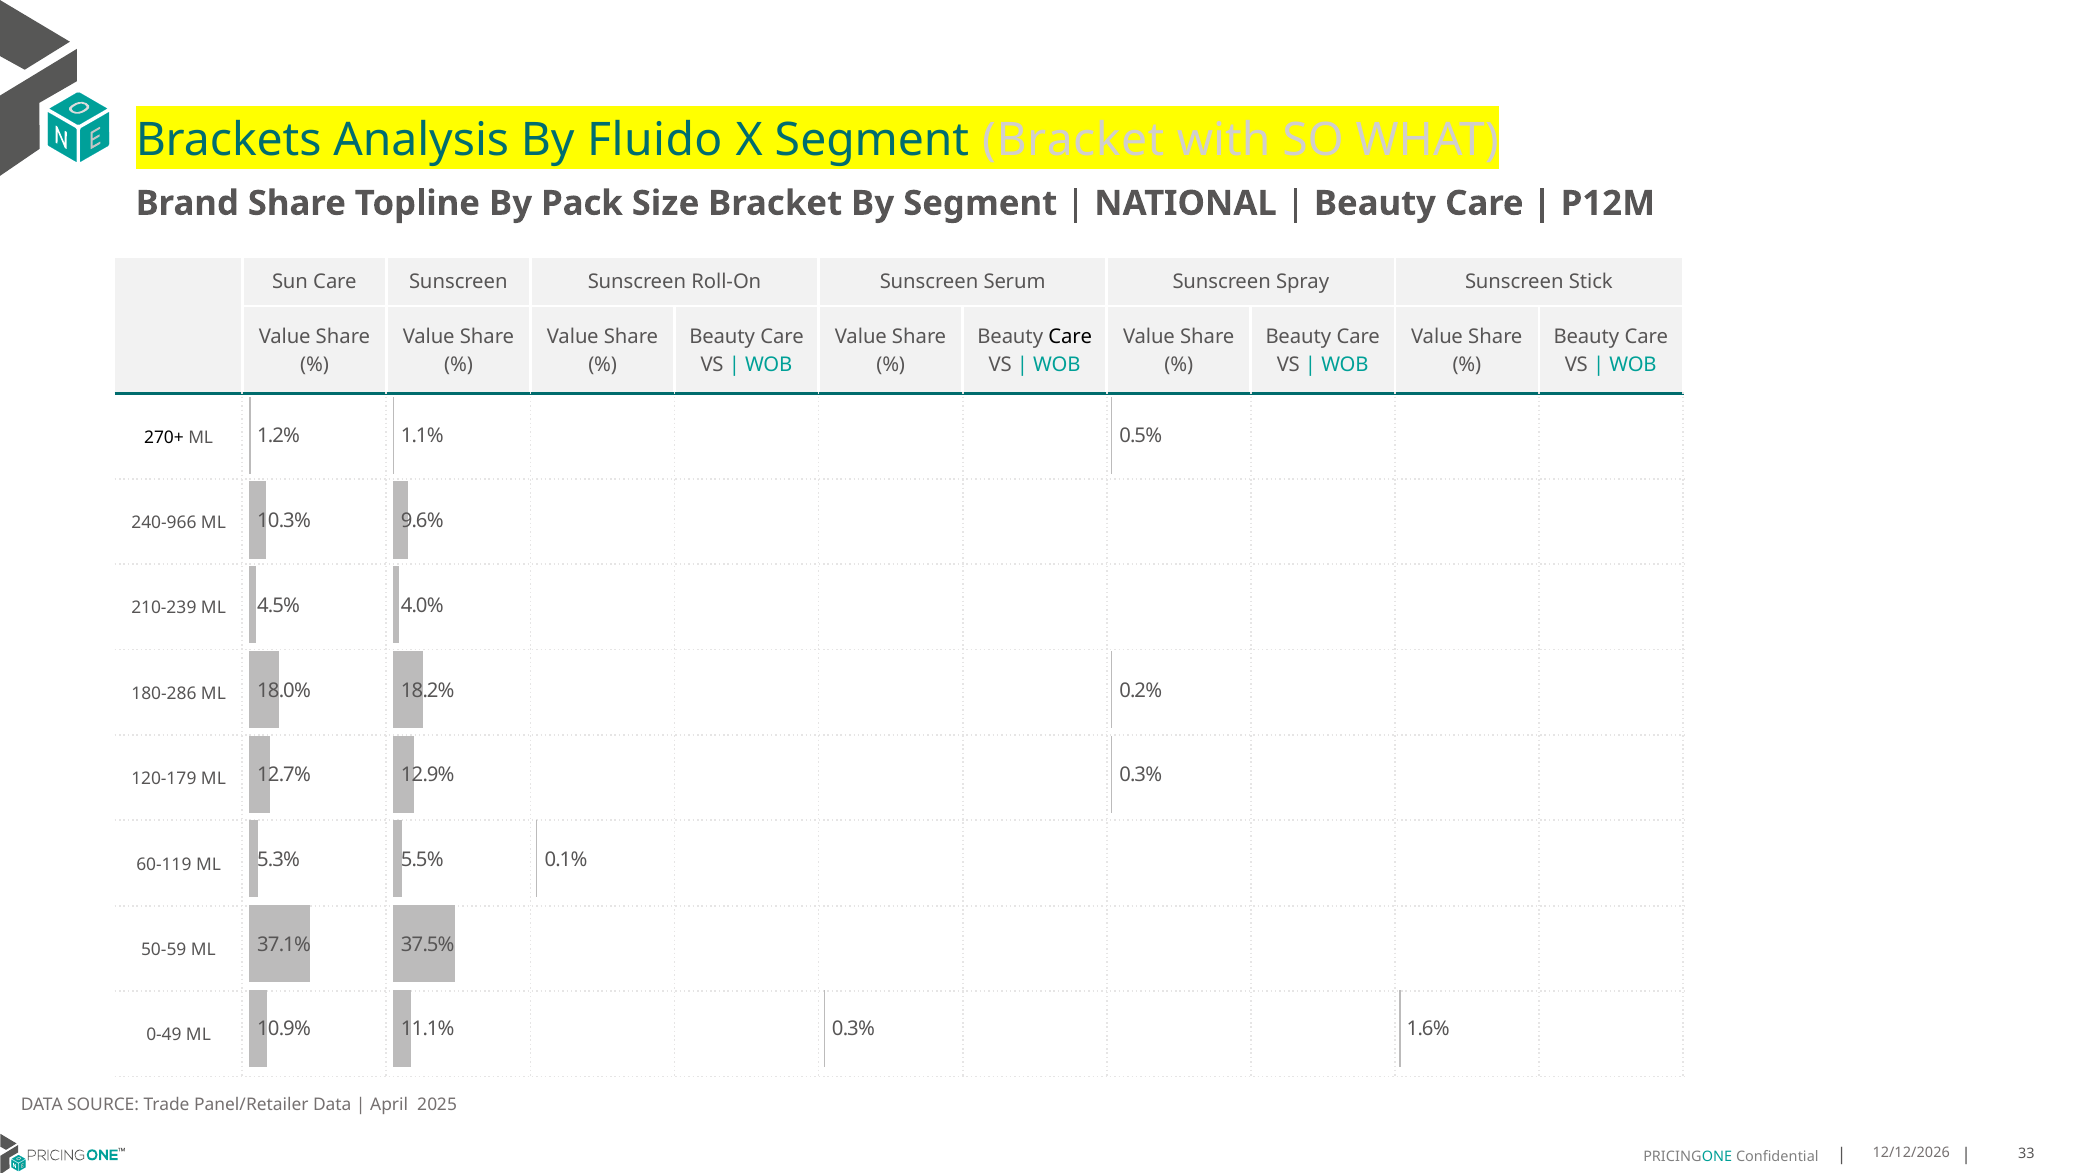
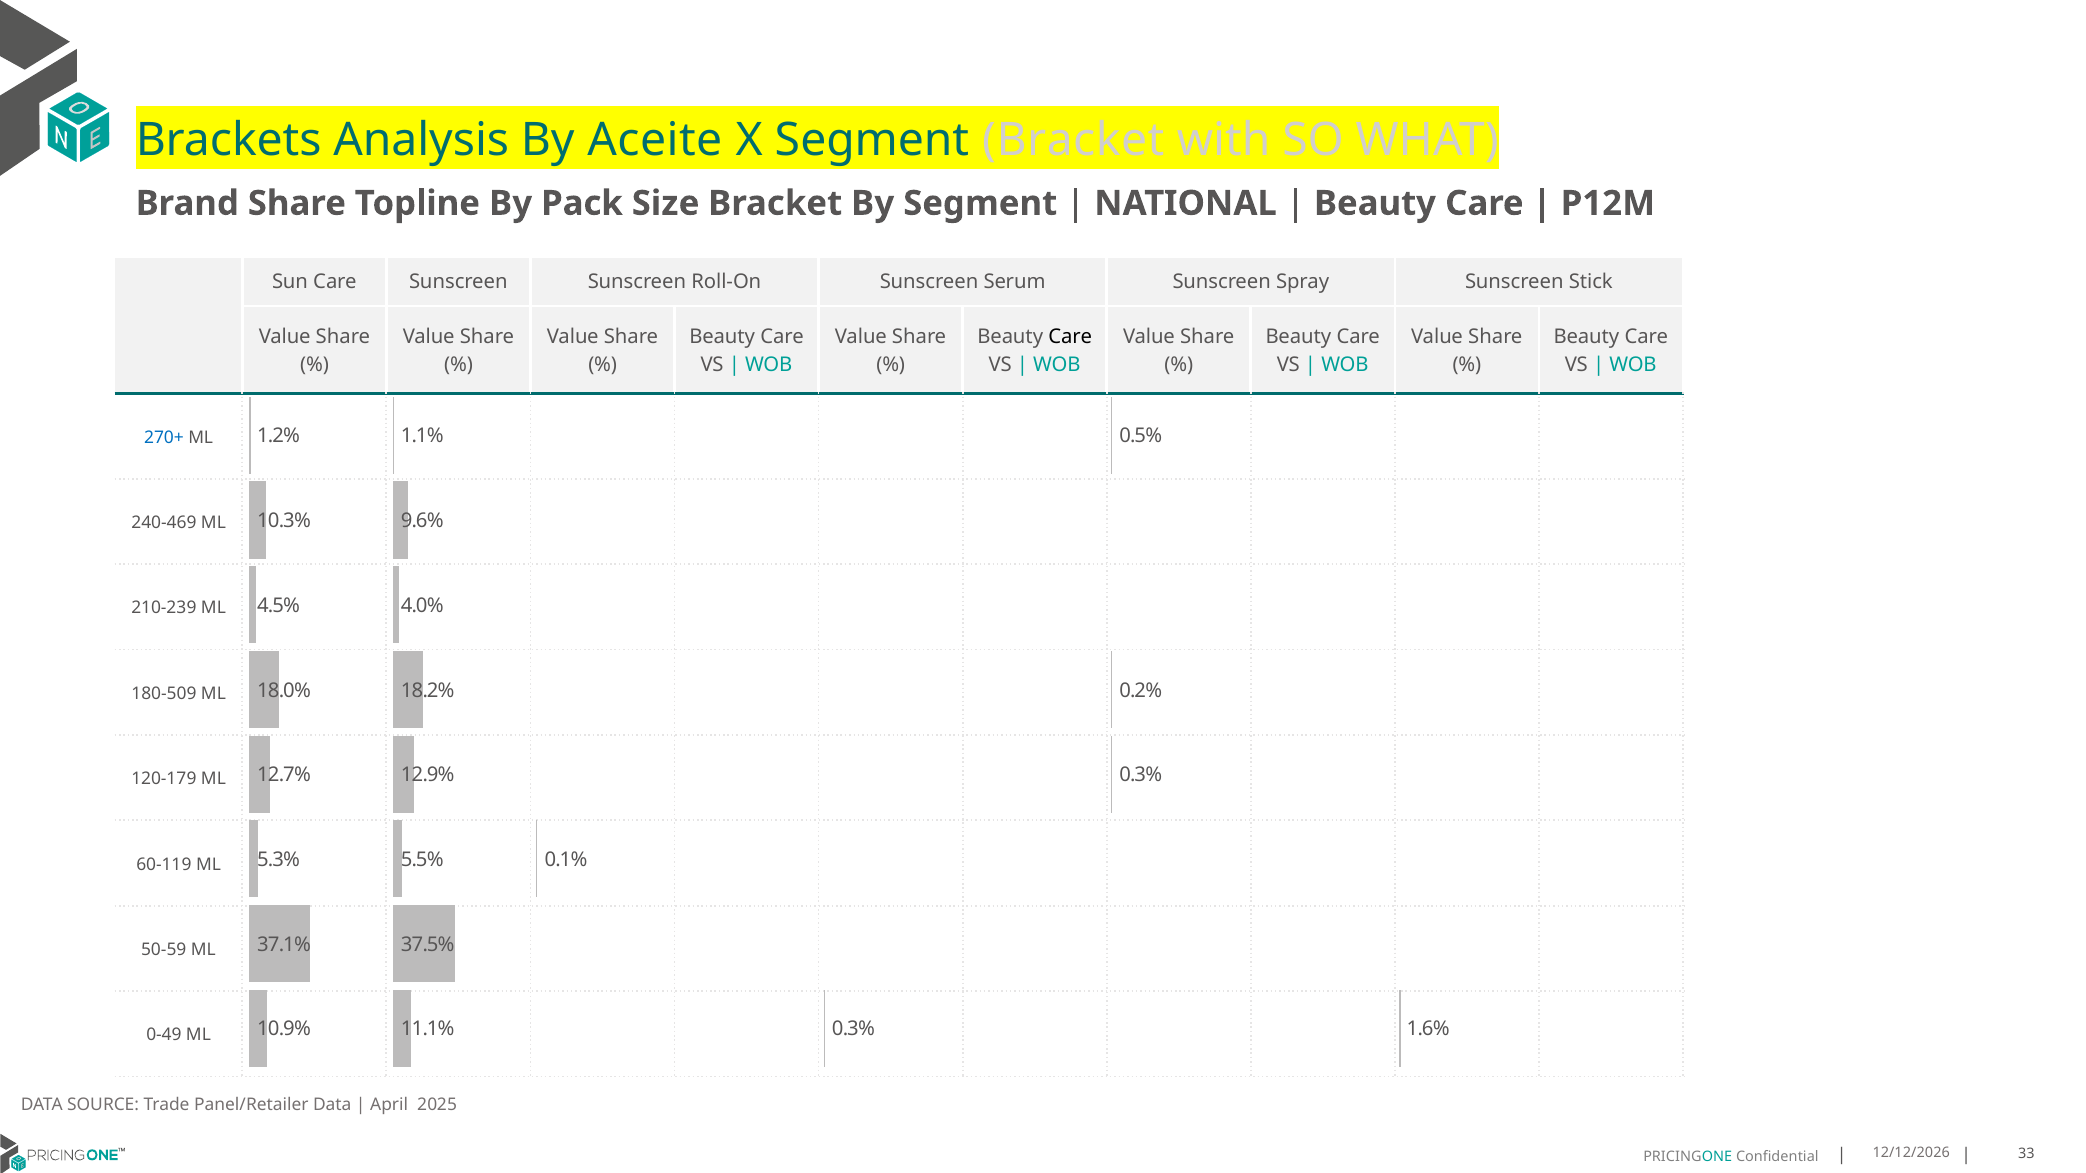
Fluido: Fluido -> Aceite (655, 140)
270+ colour: black -> blue (164, 438)
240-966: 240-966 -> 240-469 (164, 523)
180-286: 180-286 -> 180-509 (164, 694)
